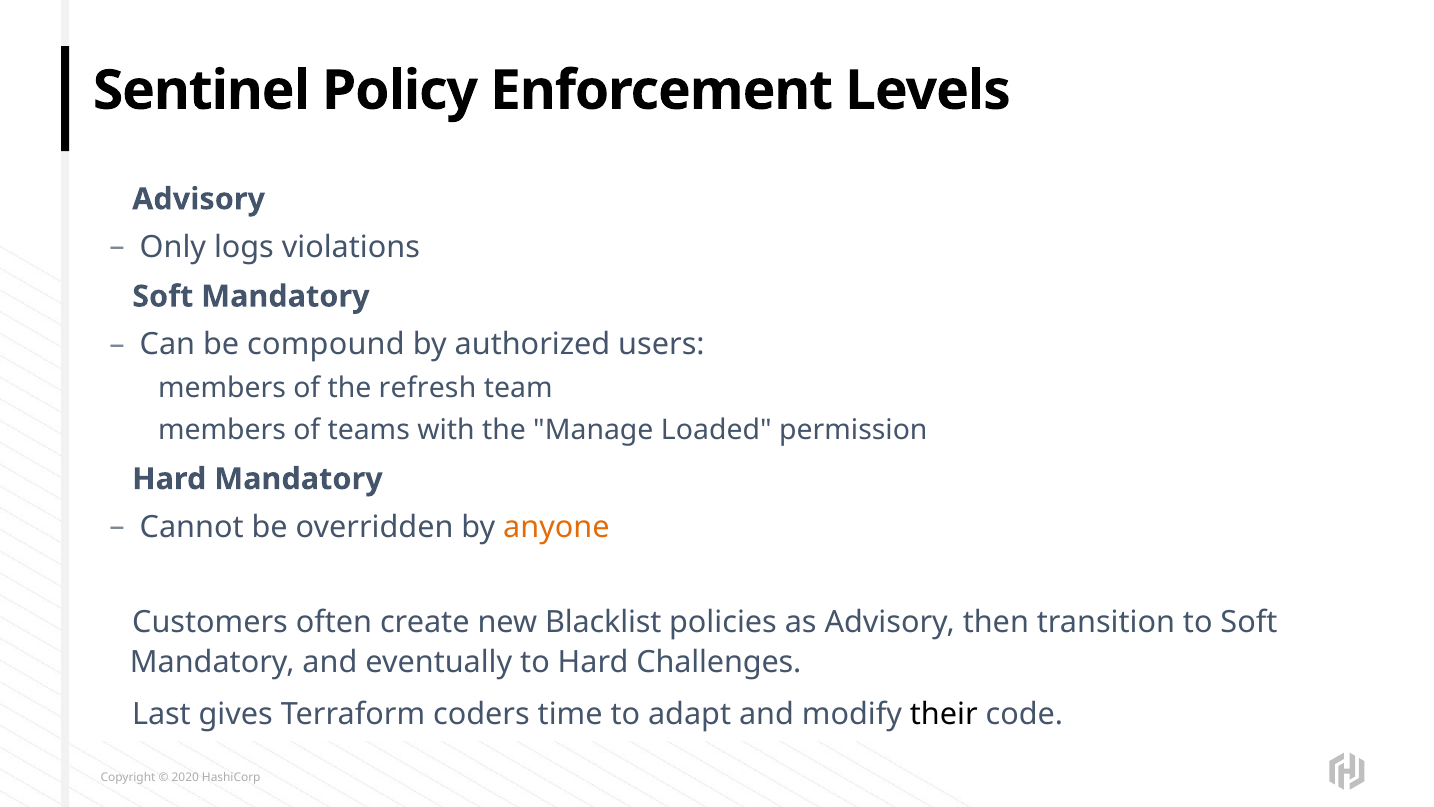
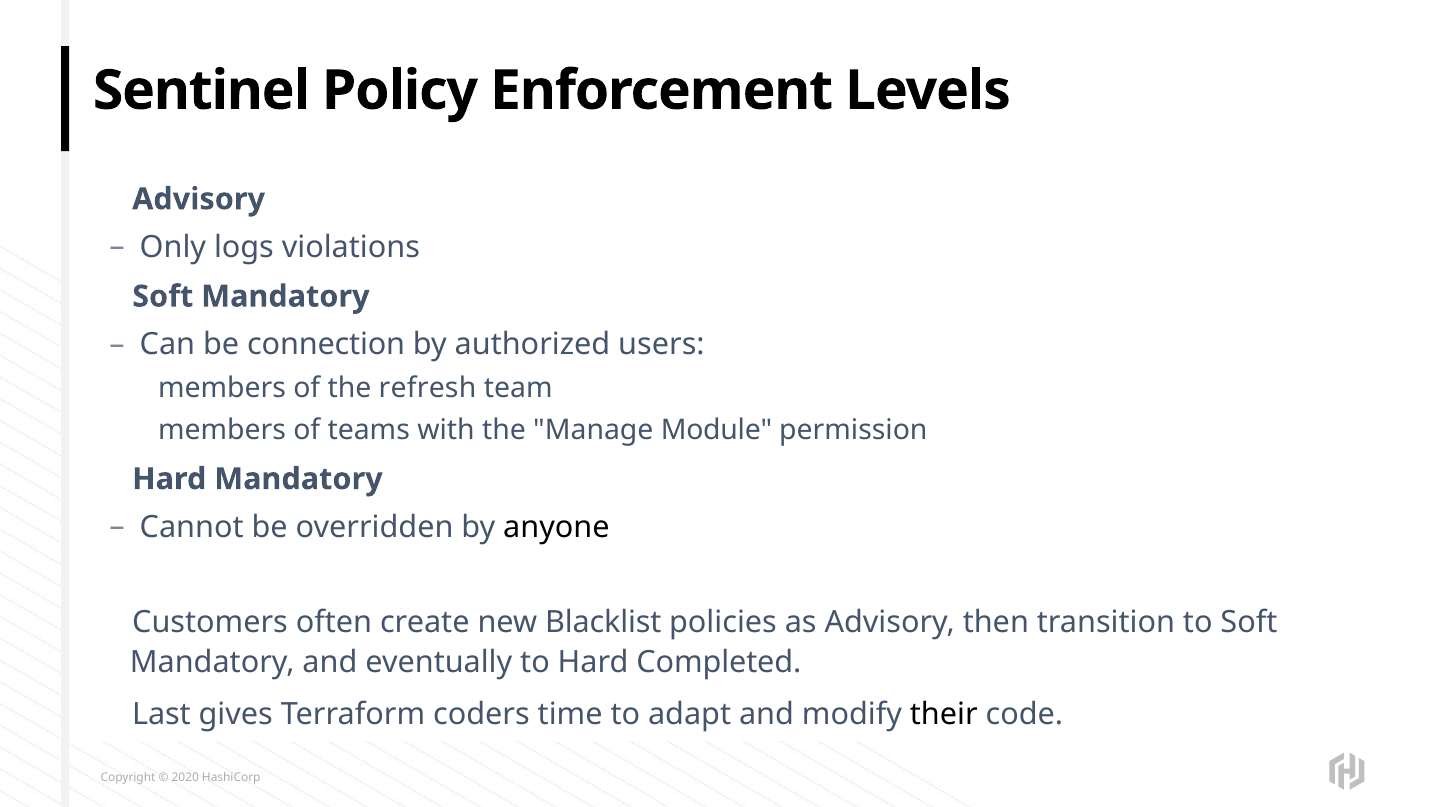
compound: compound -> connection (326, 344)
Loaded: Loaded -> Module (716, 430)
anyone colour: orange -> black (556, 527)
Challenges: Challenges -> Completed (719, 662)
